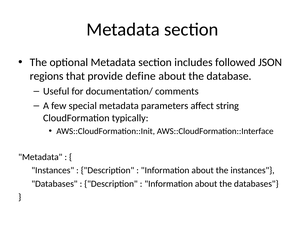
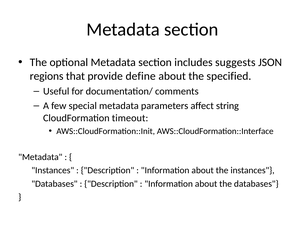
followed: followed -> suggests (235, 63)
database: database -> specified (229, 76)
typically: typically -> timeout (130, 118)
